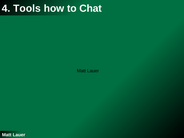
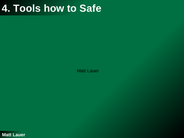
Chat: Chat -> Safe (90, 8)
